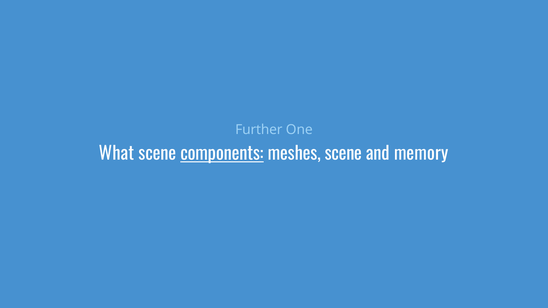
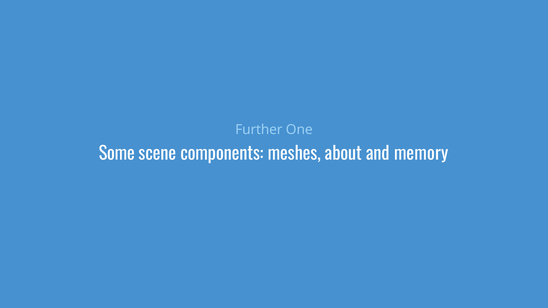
What: What -> Some (117, 154)
components underline: present -> none (222, 154)
meshes scene: scene -> about (343, 154)
